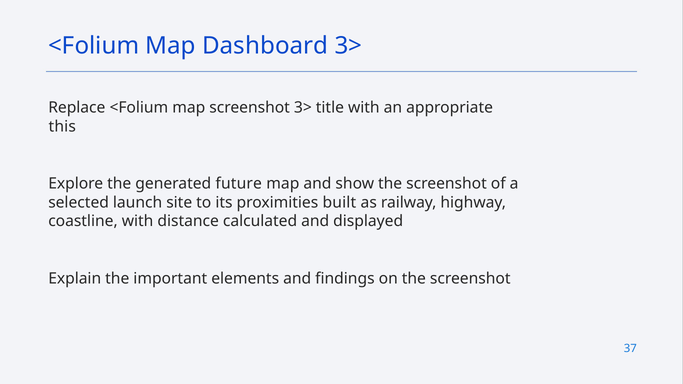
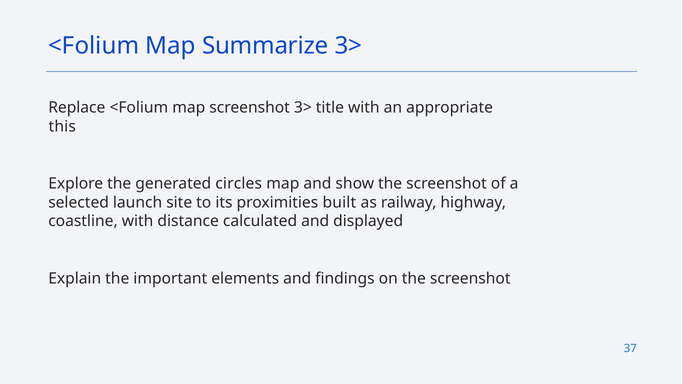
Dashboard: Dashboard -> Summarize (265, 46)
future: future -> circles (239, 184)
